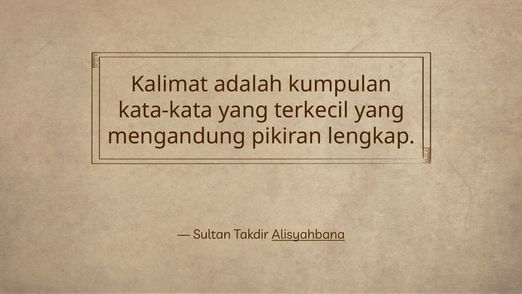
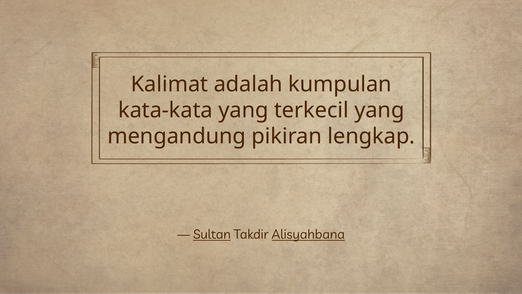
Sultan underline: none -> present (212, 234)
